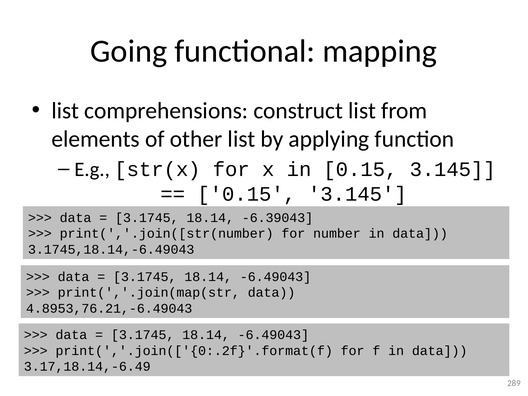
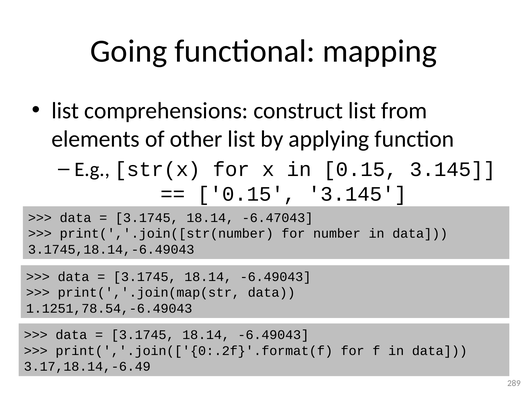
-6.39043: -6.39043 -> -6.47043 (278, 218)
4.8953,76.21,-6.49043: 4.8953,76.21,-6.49043 -> 1.1251,78.54,-6.49043 (109, 308)
